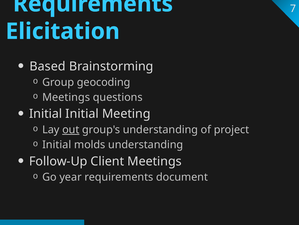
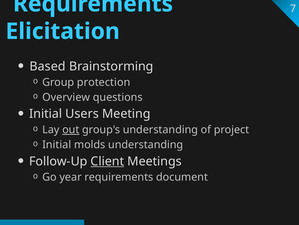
geocoding: geocoding -> protection (104, 82)
Meetings: Meetings -> Overview (66, 97)
Initial Initial: Initial -> Users (82, 113)
Client underline: none -> present (107, 161)
